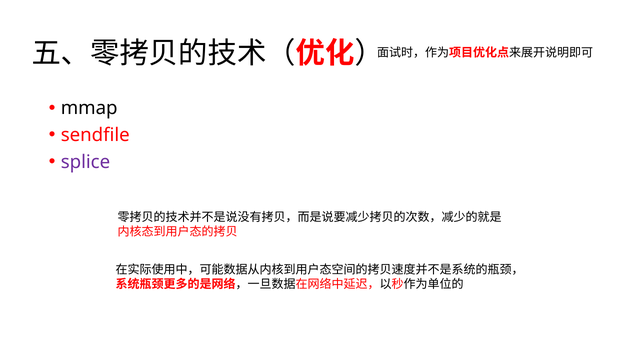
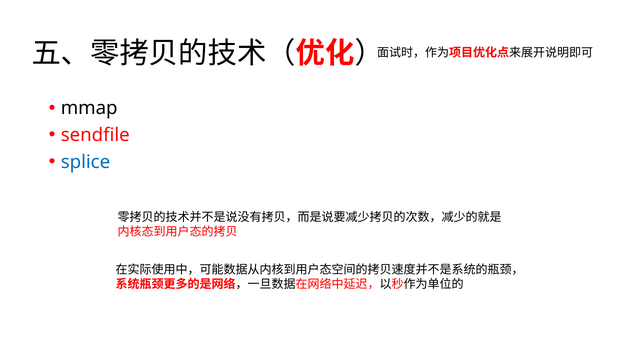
splice colour: purple -> blue (85, 162)
